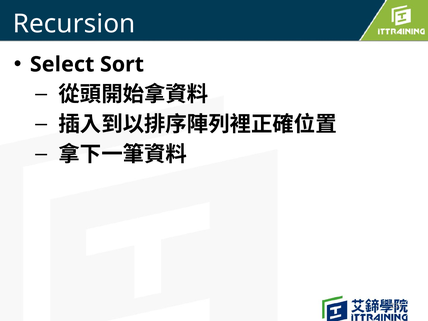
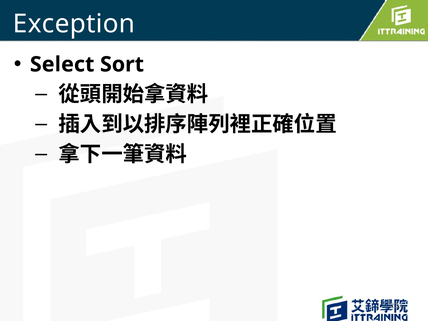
Recursion: Recursion -> Exception (74, 24)
